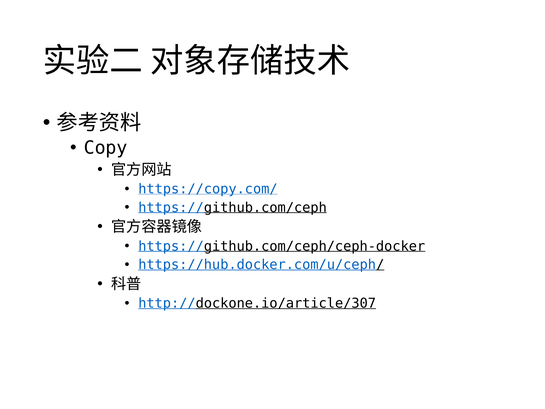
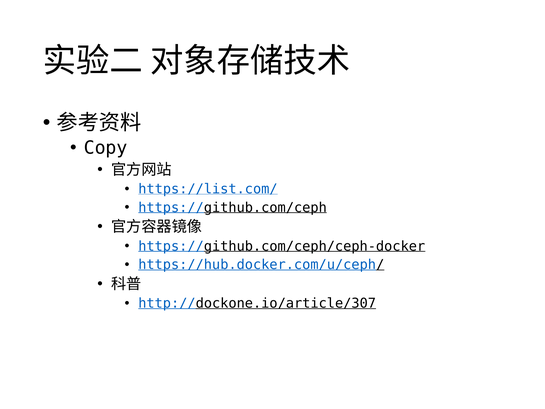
https://copy.com/: https://copy.com/ -> https://list.com/ (208, 189)
